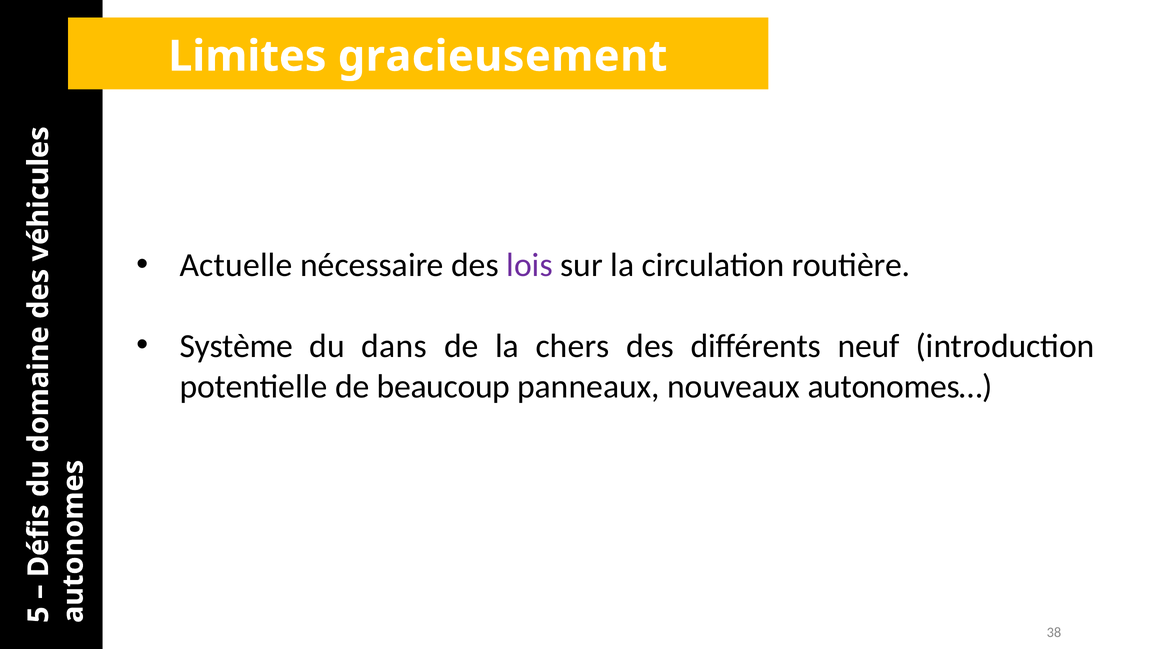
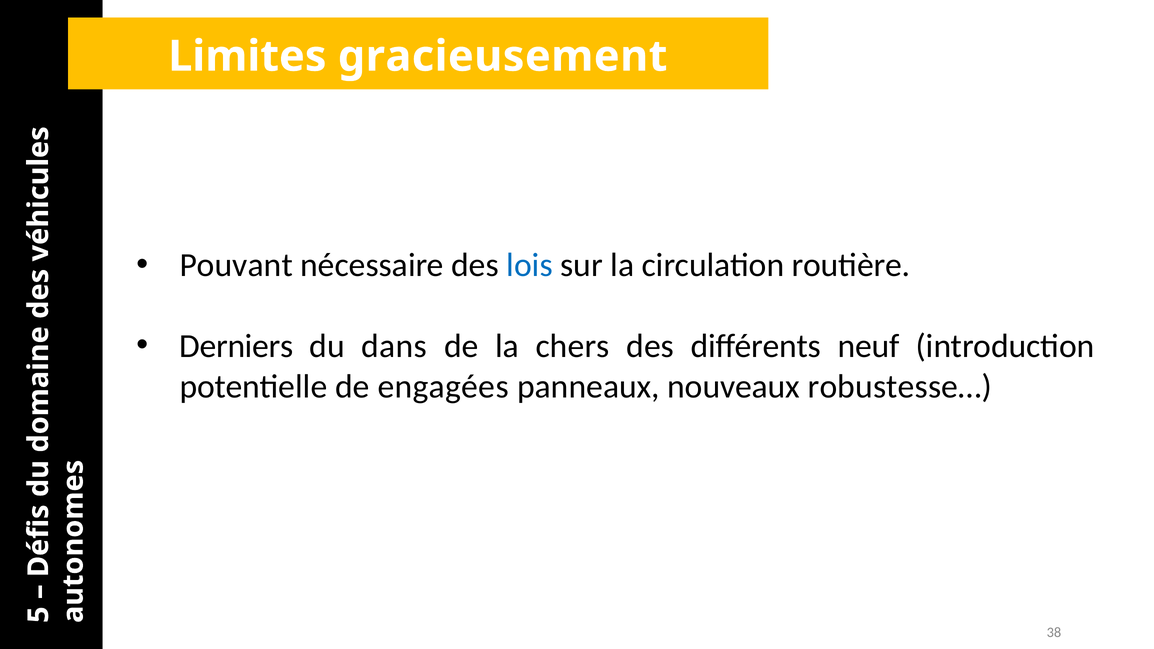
Actuelle: Actuelle -> Pouvant (236, 265)
lois colour: purple -> blue (530, 265)
Système: Système -> Derniers (236, 346)
beaucoup: beaucoup -> engagées (443, 387)
autonomes…: autonomes… -> robustesse… (900, 387)
